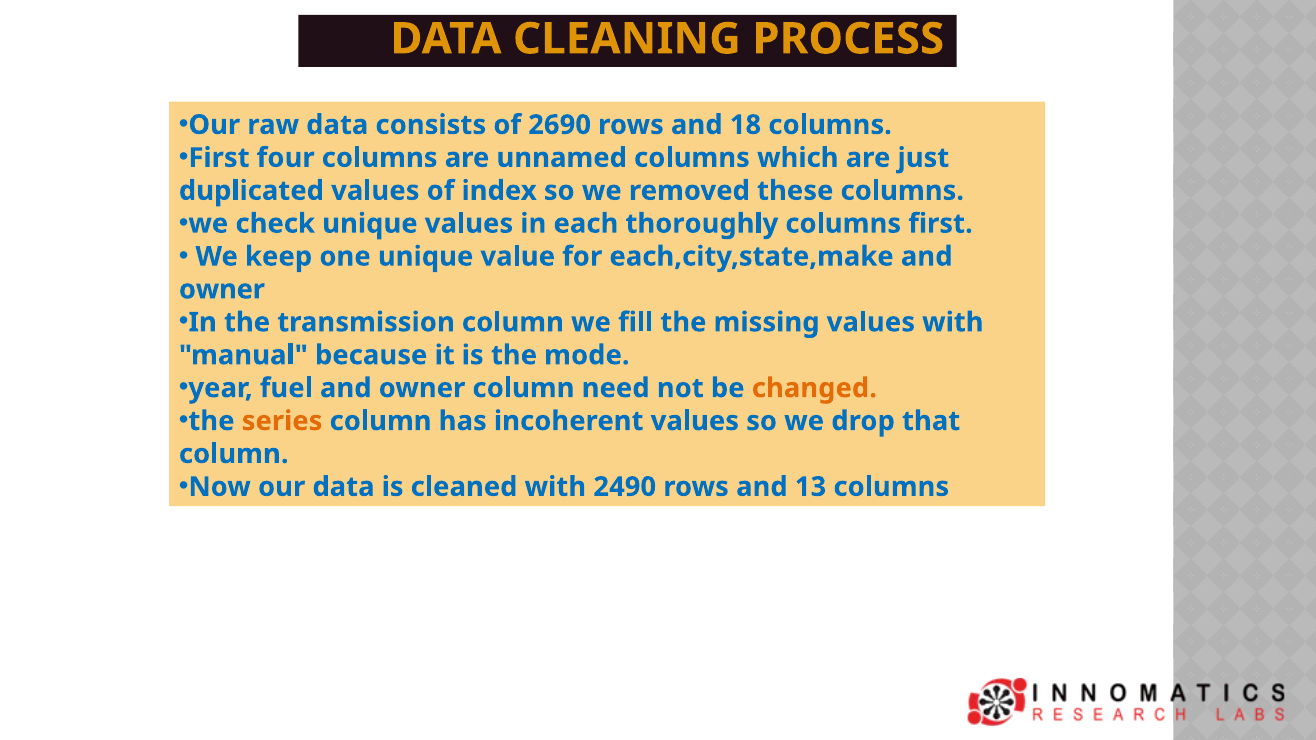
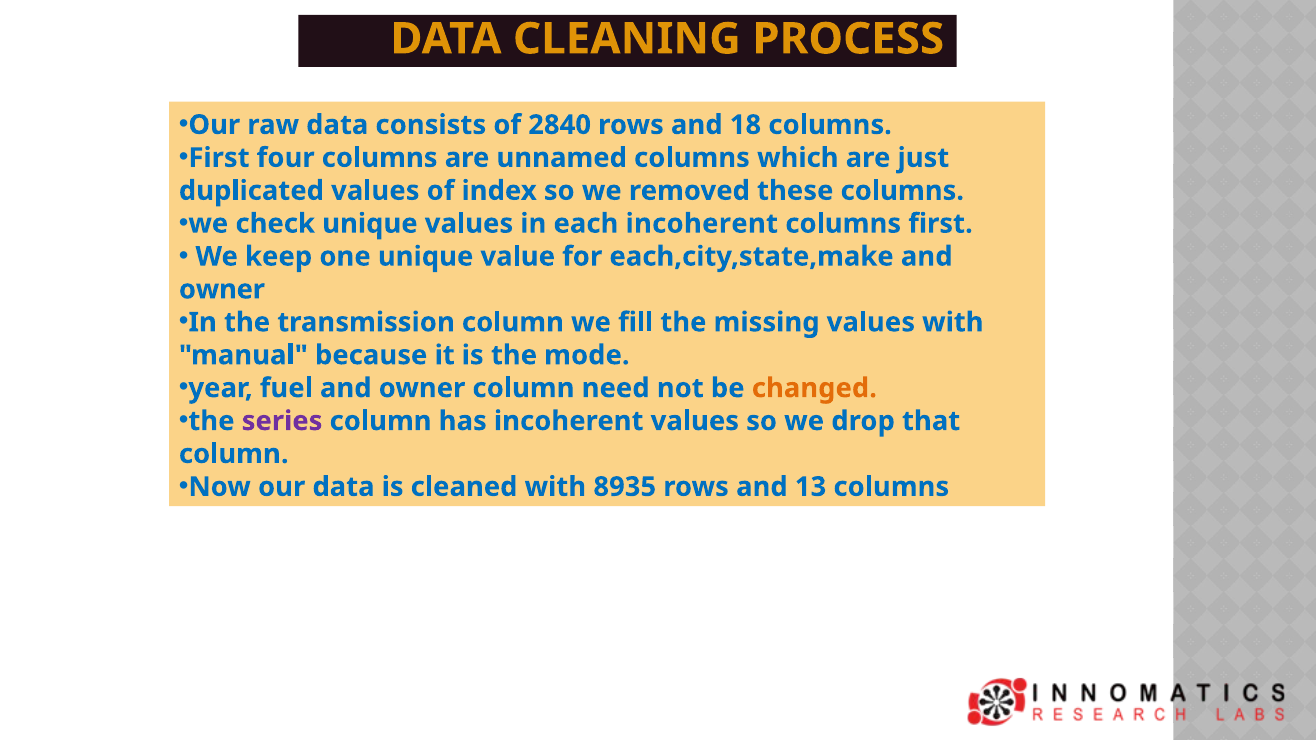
2690: 2690 -> 2840 (560, 125)
each thoroughly: thoroughly -> incoherent (702, 224)
series colour: orange -> purple (282, 421)
2490: 2490 -> 8935 (625, 487)
